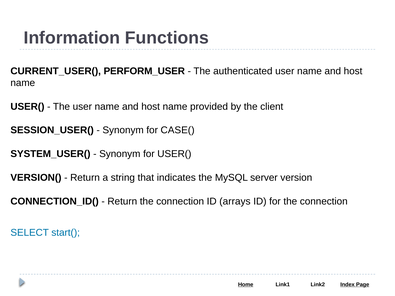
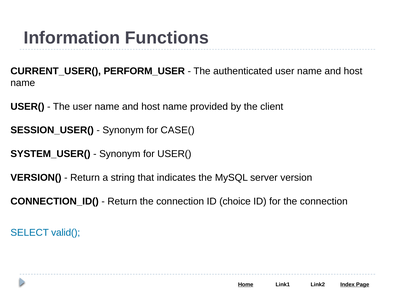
arrays: arrays -> choice (235, 201)
start(: start( -> valid( (66, 233)
